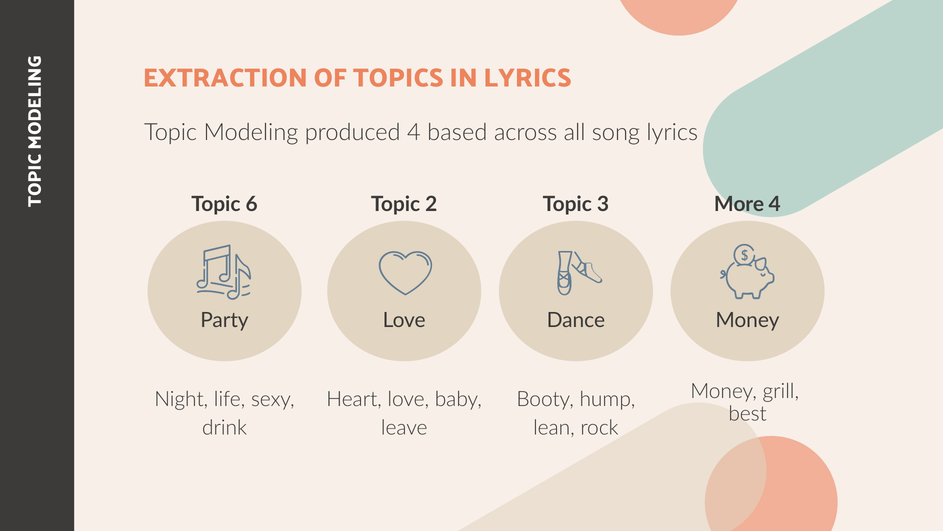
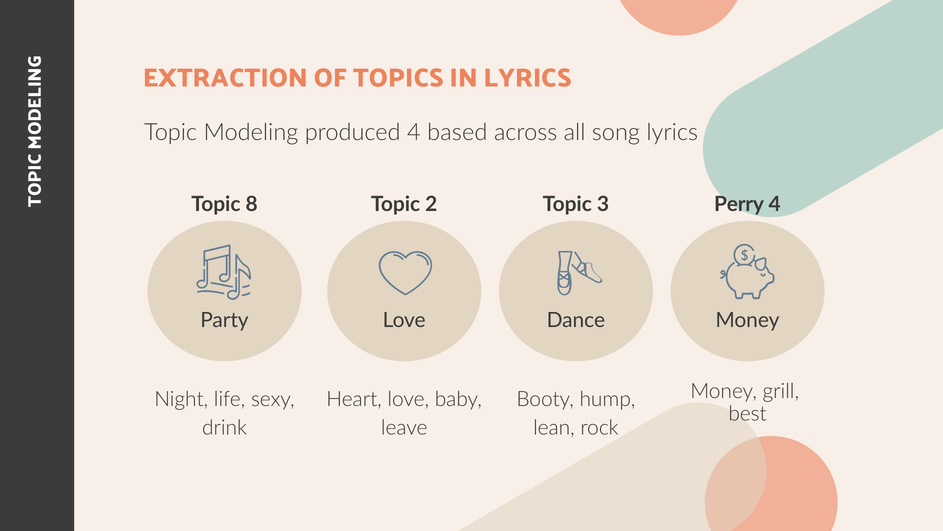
6: 6 -> 8 (252, 204)
More: More -> Perry (739, 204)
